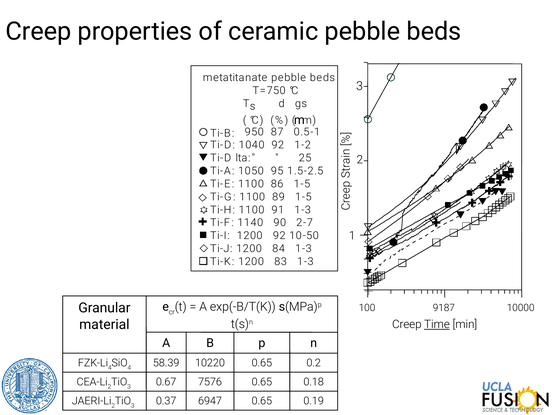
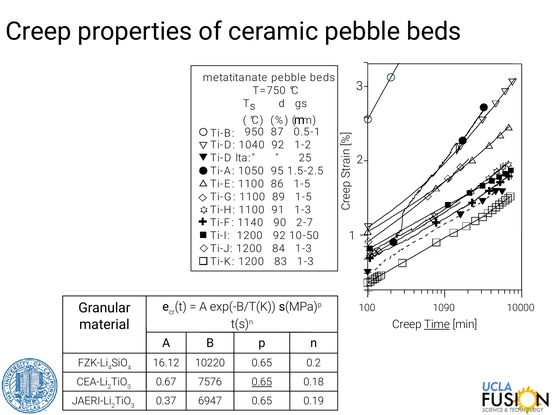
9187: 9187 -> 1090 (444, 308)
58.39: 58.39 -> 16.12 (166, 363)
0.65 underline: none -> present (262, 382)
